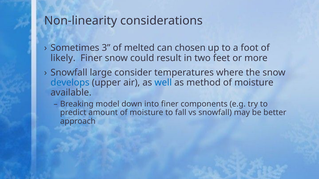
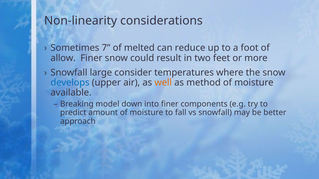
3: 3 -> 7 (106, 48)
chosen: chosen -> reduce (190, 48)
likely: likely -> allow (63, 58)
well colour: blue -> orange (163, 83)
